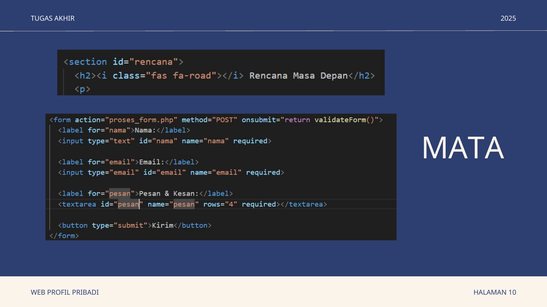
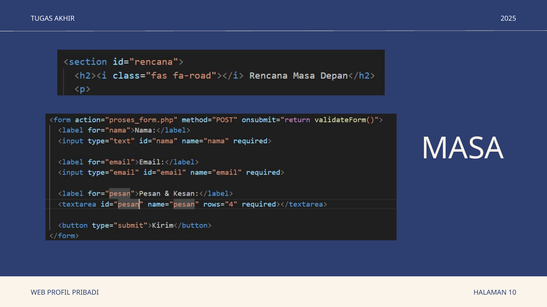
MATA: MATA -> MASA (463, 149)
